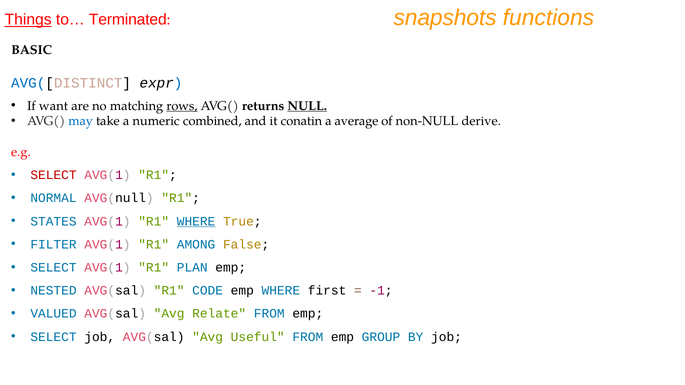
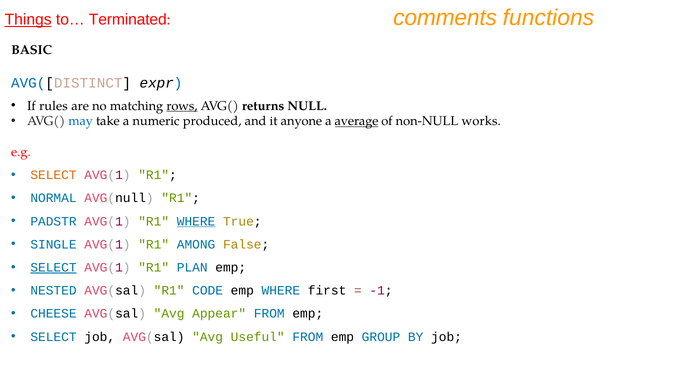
snapshots: snapshots -> comments (445, 18)
want: want -> rules (53, 106)
NULL underline: present -> none (307, 106)
combined: combined -> produced (212, 121)
conatin: conatin -> anyone (301, 121)
average underline: none -> present (356, 121)
derive: derive -> works (481, 121)
SELECT colour: red -> orange (53, 175)
STATES: STATES -> PADSTR (53, 221)
FILTER: FILTER -> SINGLE (53, 245)
SELECT underline: none -> present (53, 268)
VALUED: VALUED -> CHEESE (53, 314)
Relate: Relate -> Appear (219, 314)
